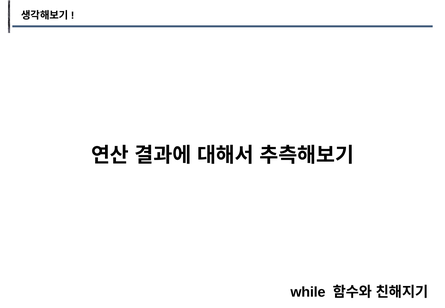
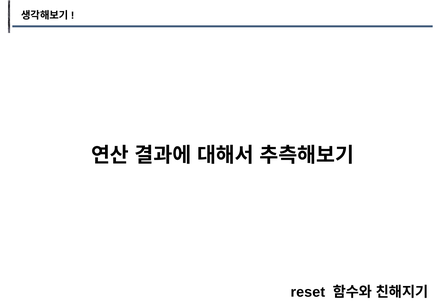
while: while -> reset (308, 292)
